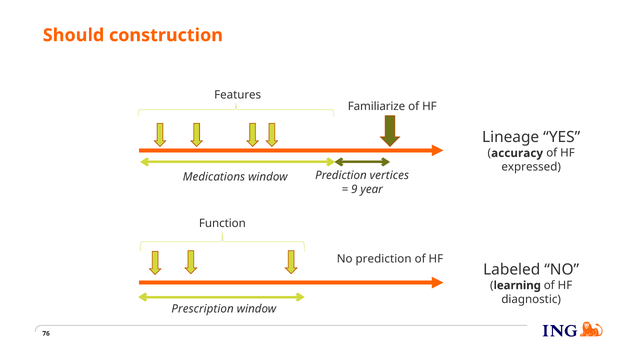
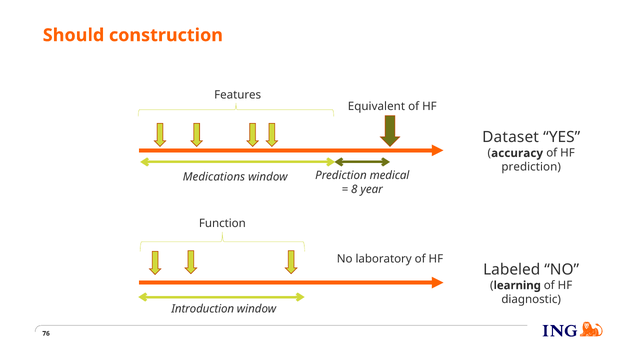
Familiarize: Familiarize -> Equivalent (376, 106)
Lineage: Lineage -> Dataset (511, 137)
expressed: expressed -> prediction (531, 167)
vertices: vertices -> medical (390, 176)
9: 9 -> 8 (354, 189)
No prediction: prediction -> laboratory (384, 259)
Prescription: Prescription -> Introduction (203, 309)
